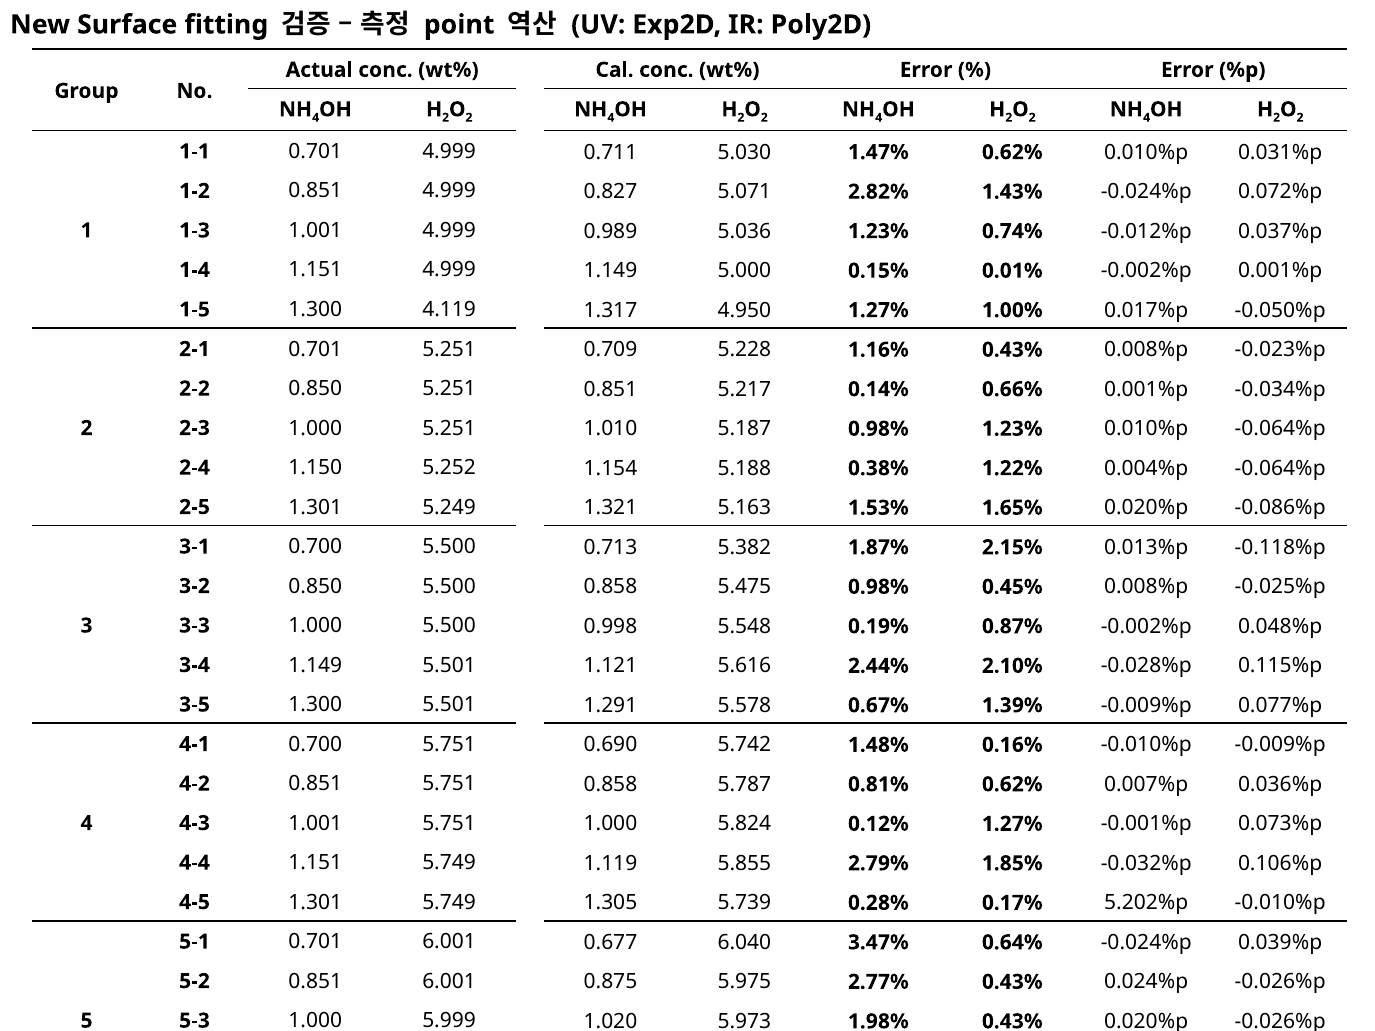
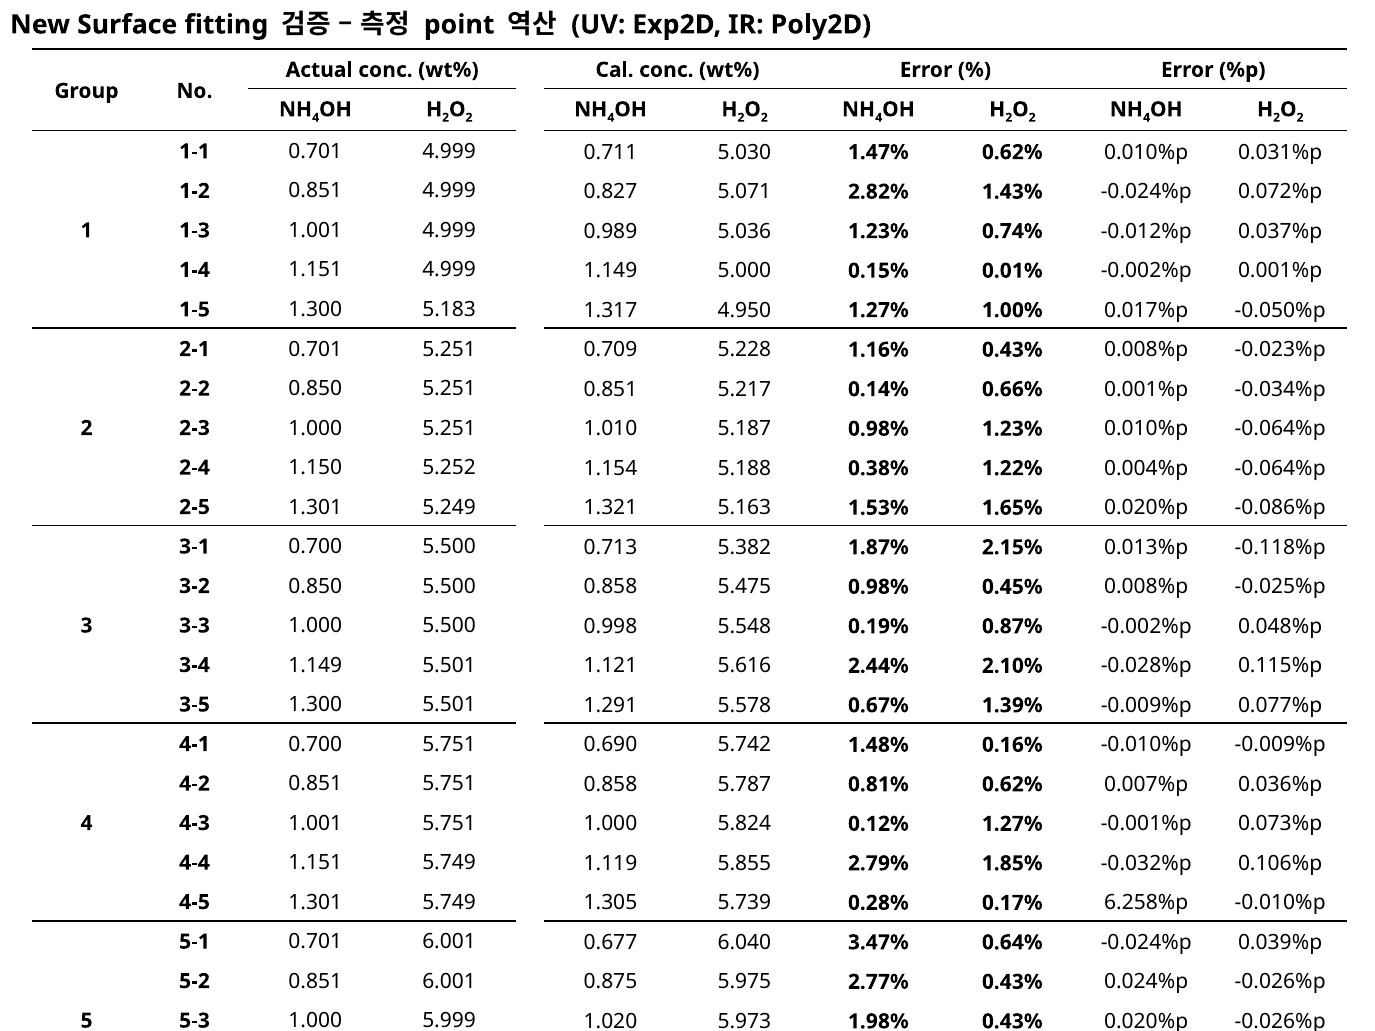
4.119: 4.119 -> 5.183 (449, 310)
5.202%p: 5.202%p -> 6.258%p (1146, 903)
